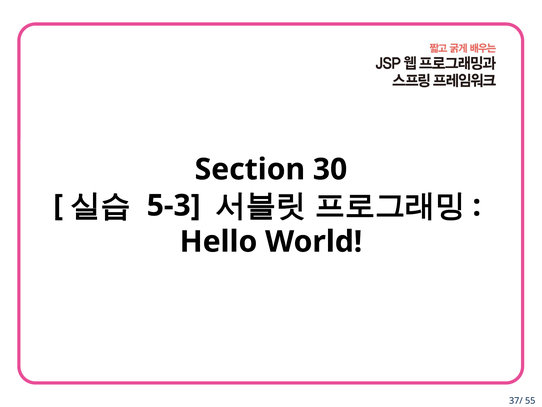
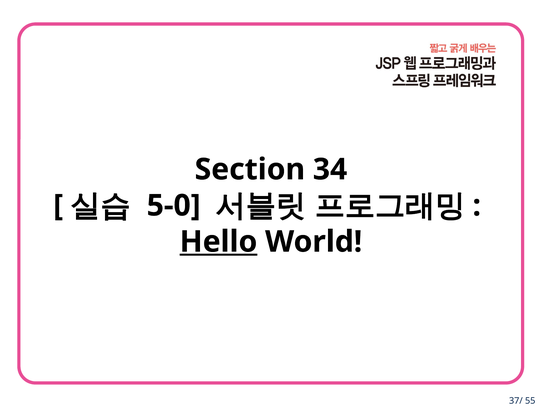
30: 30 -> 34 (330, 169)
5-3: 5-3 -> 5-0 (174, 205)
Hello underline: none -> present (218, 241)
